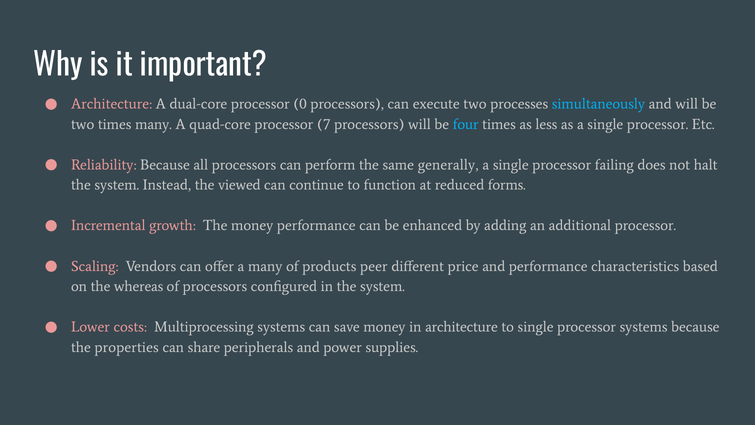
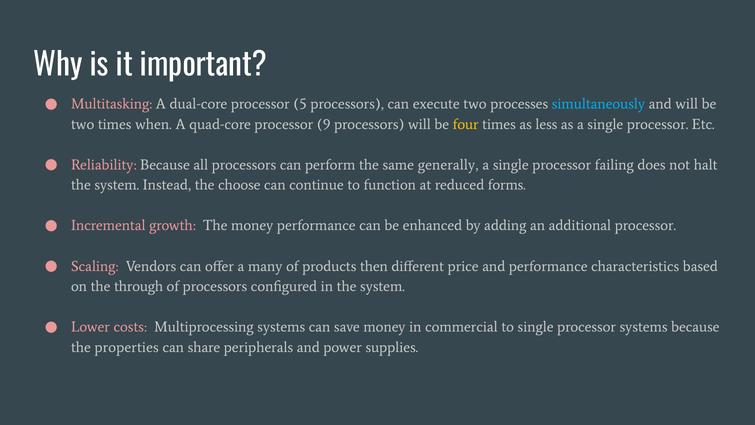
Architecture: Architecture -> Multitasking (112, 104)
0: 0 -> 5 (300, 104)
times many: many -> when (153, 124)
7: 7 -> 9 (324, 124)
four colour: light blue -> yellow (466, 124)
viewed: viewed -> choose (239, 185)
peer: peer -> then (374, 266)
whereas: whereas -> through (139, 286)
in architecture: architecture -> commercial (461, 327)
